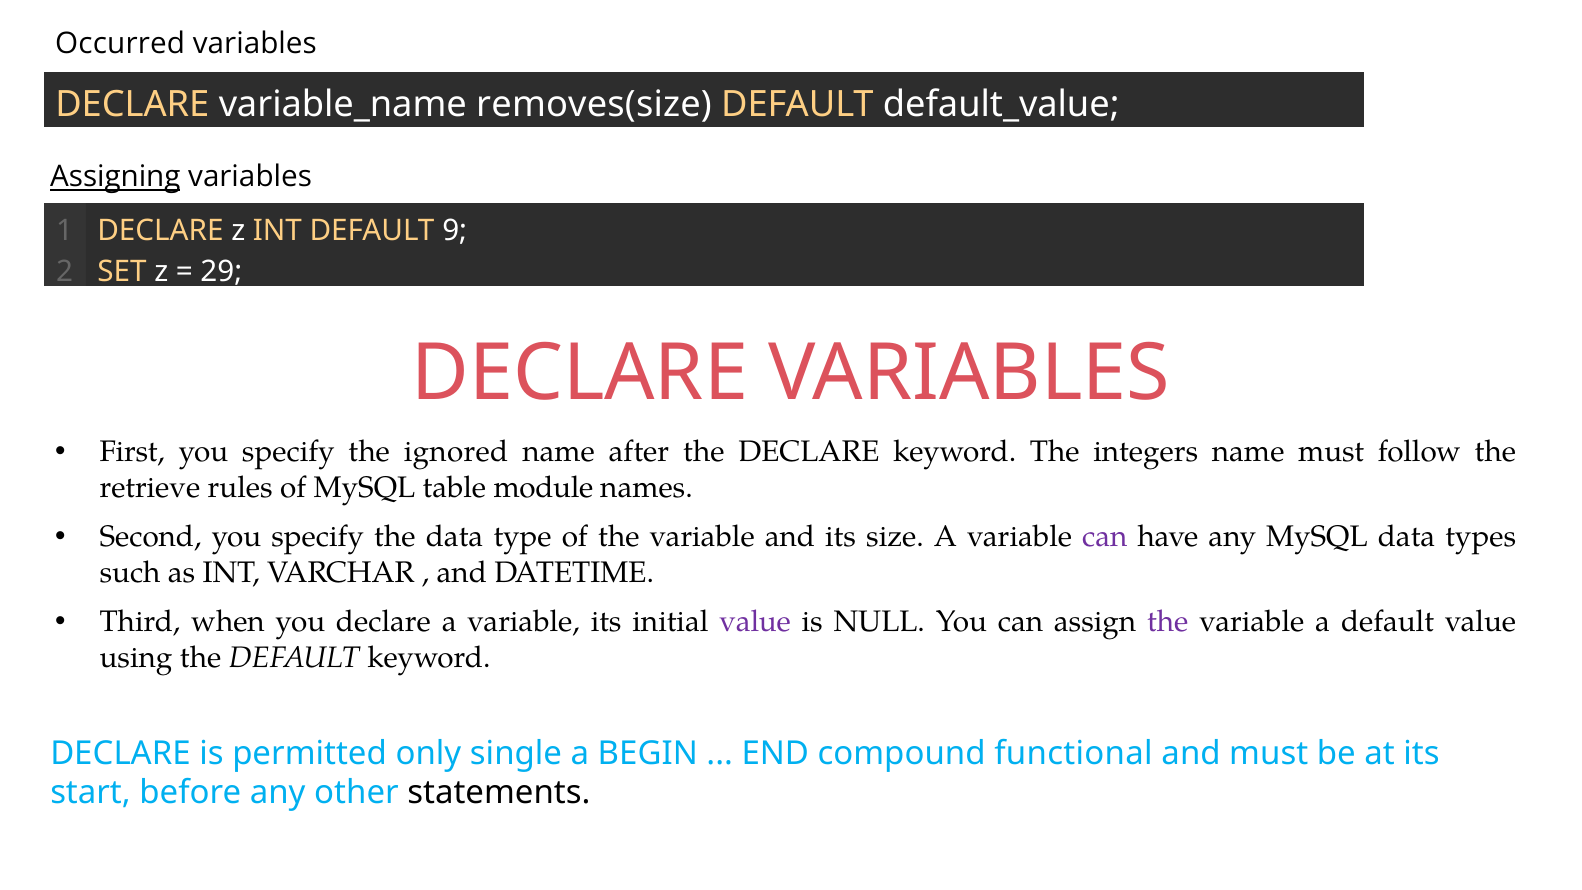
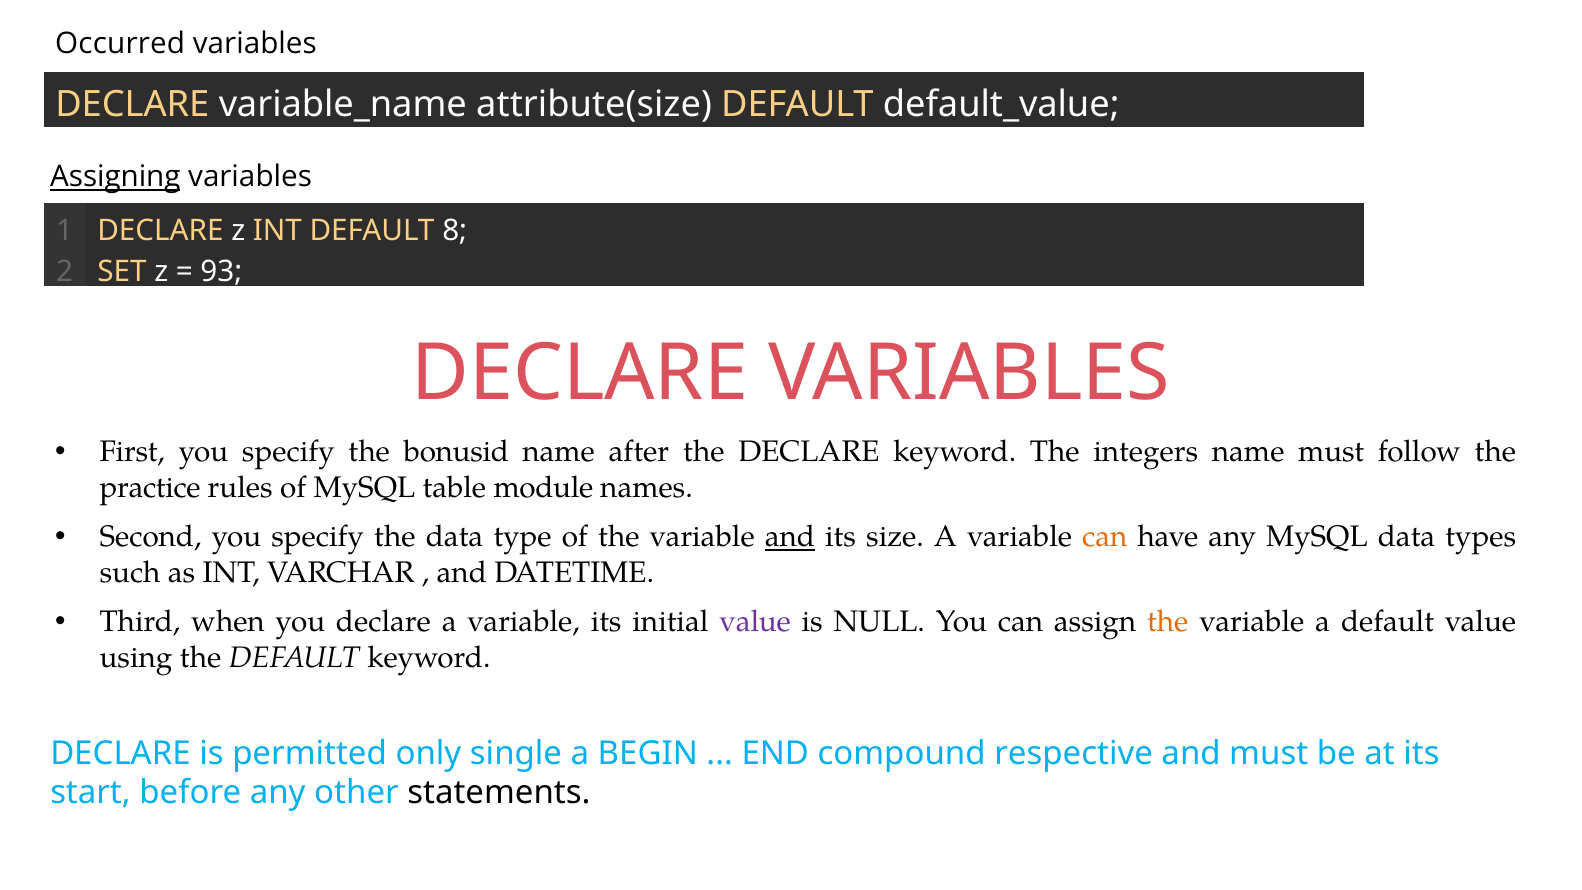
removes(size: removes(size -> attribute(size (594, 105)
9: 9 -> 8 (455, 231)
29: 29 -> 93 (221, 271)
ignored: ignored -> bonusid (456, 452)
retrieve: retrieve -> practice (150, 488)
and underline: none -> present (790, 537)
can colour: purple -> orange (1105, 537)
the colour: purple -> orange (1168, 622)
functional: functional -> respective (1074, 753)
